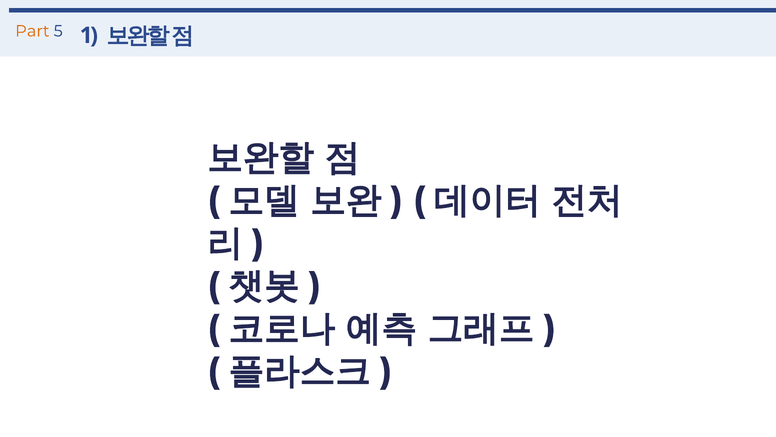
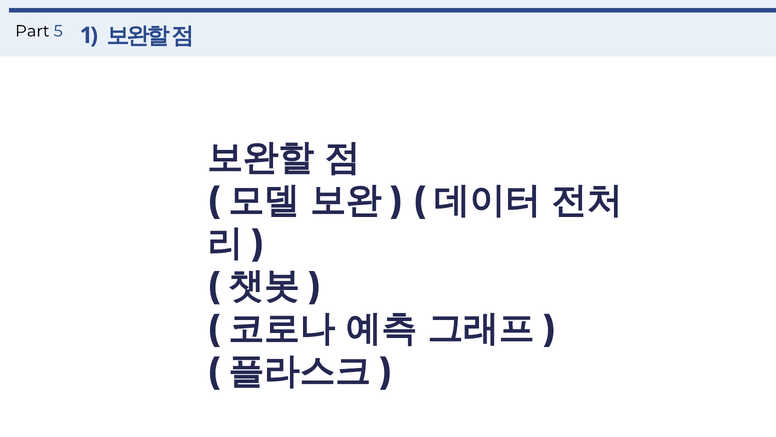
Part colour: orange -> black (32, 31)
